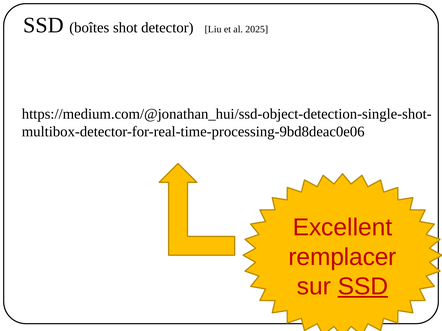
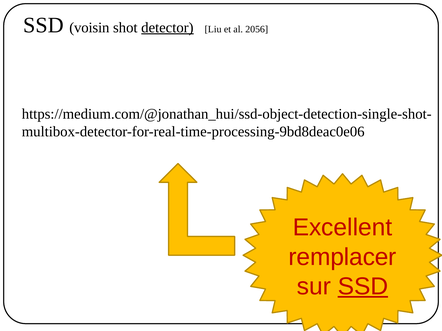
boîtes: boîtes -> voisin (89, 28)
detector underline: none -> present (167, 28)
2025: 2025 -> 2056 (257, 29)
